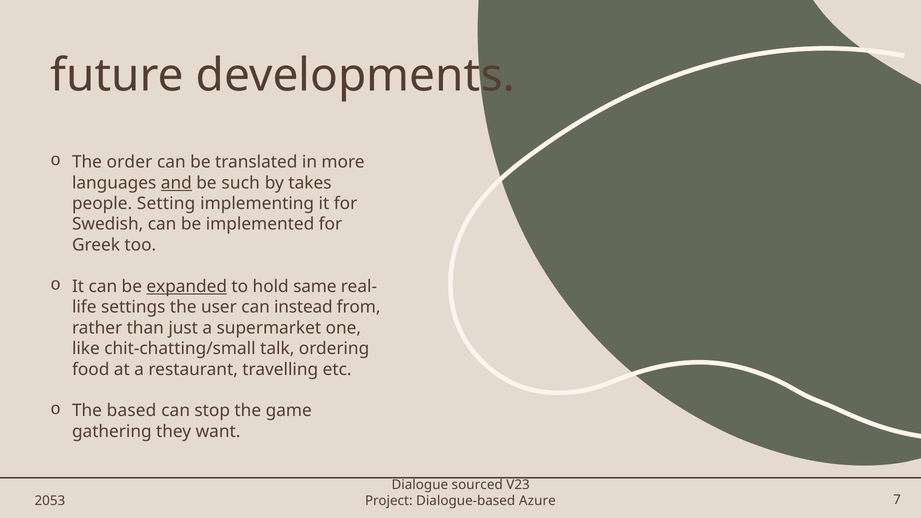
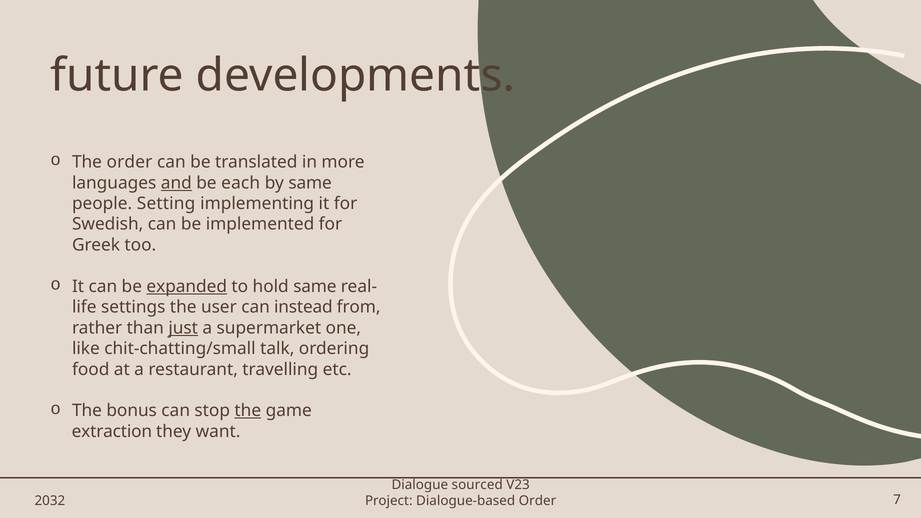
such: such -> each (241, 183)
by takes: takes -> same (310, 183)
just underline: none -> present (183, 328)
based: based -> bonus (132, 411)
the underline: none -> present (248, 411)
gathering: gathering -> extraction (112, 432)
2053: 2053 -> 2032 (50, 501)
Dialogue-based Azure: Azure -> Order (537, 501)
